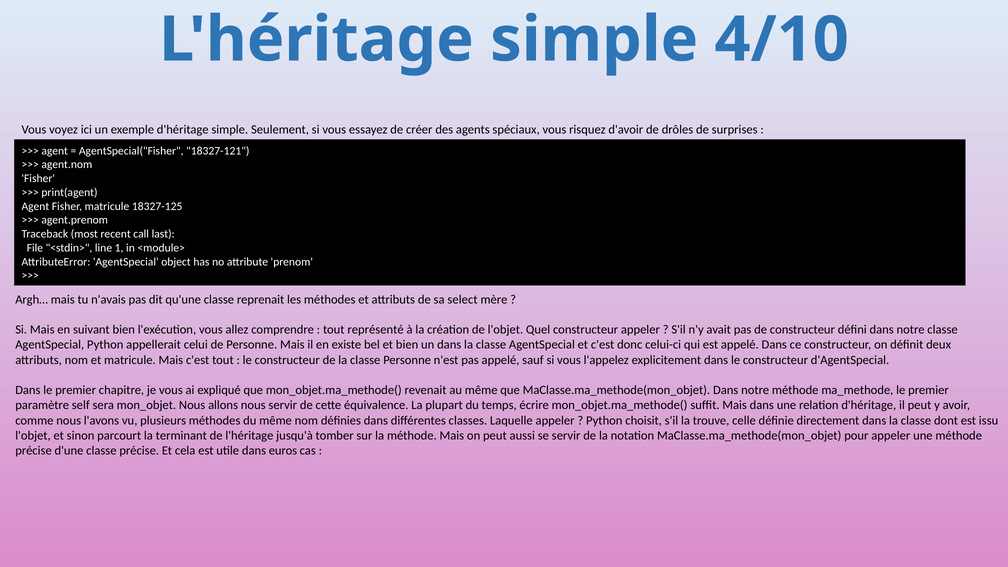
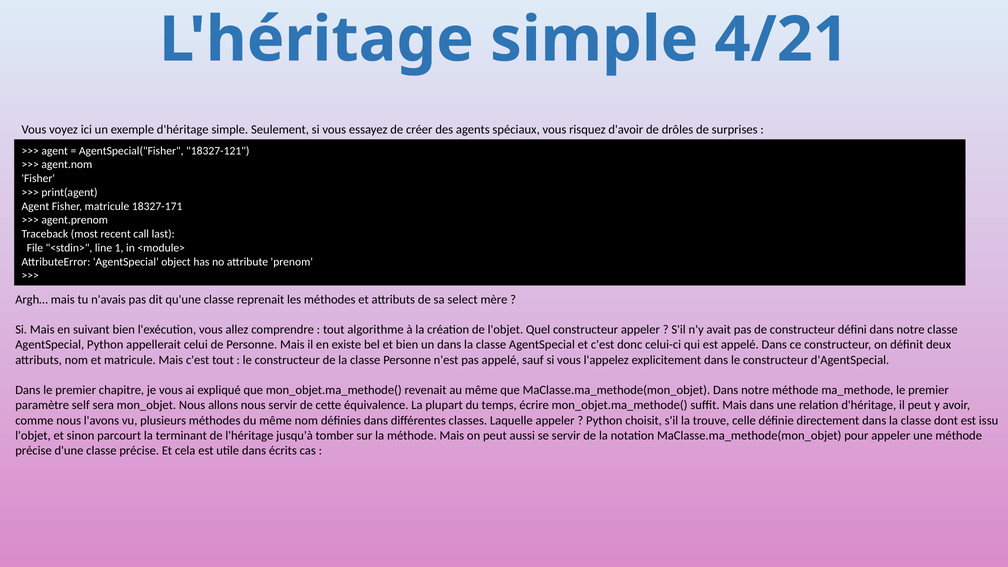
4/10: 4/10 -> 4/21 (782, 40)
18327-125: 18327-125 -> 18327-171 (157, 206)
représenté: représenté -> algorithme (376, 330)
euros: euros -> écrits (283, 451)
